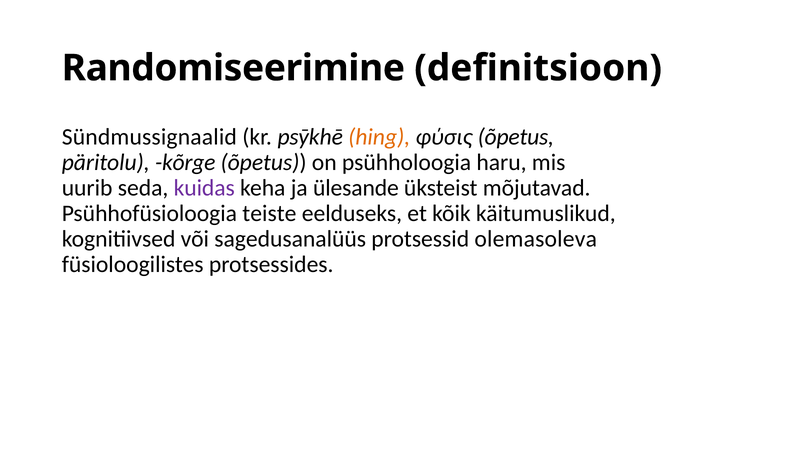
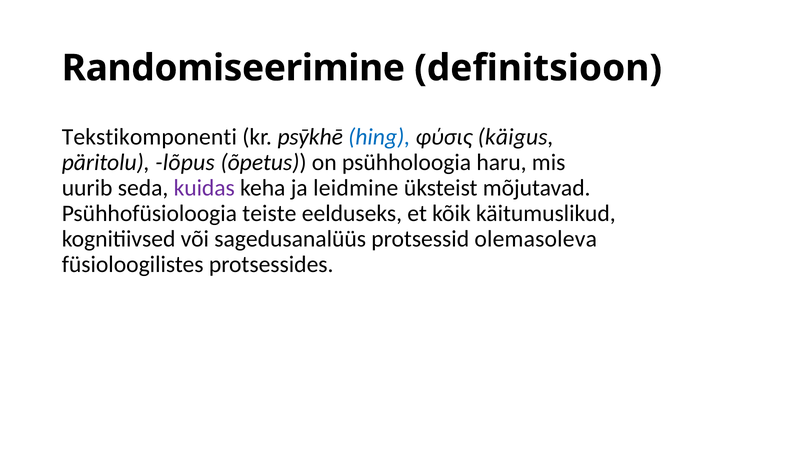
Sündmussignaalid: Sündmussignaalid -> Tekstikomponenti (149, 137)
hing colour: orange -> blue (379, 137)
φύσις õpetus: õpetus -> käigus (516, 137)
kõrge: kõrge -> lõpus (185, 162)
ülesande: ülesande -> leidmine (356, 188)
